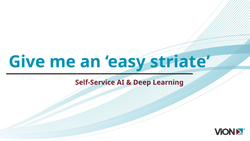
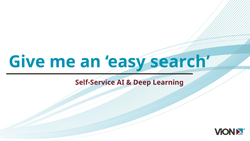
striate: striate -> search (180, 62)
